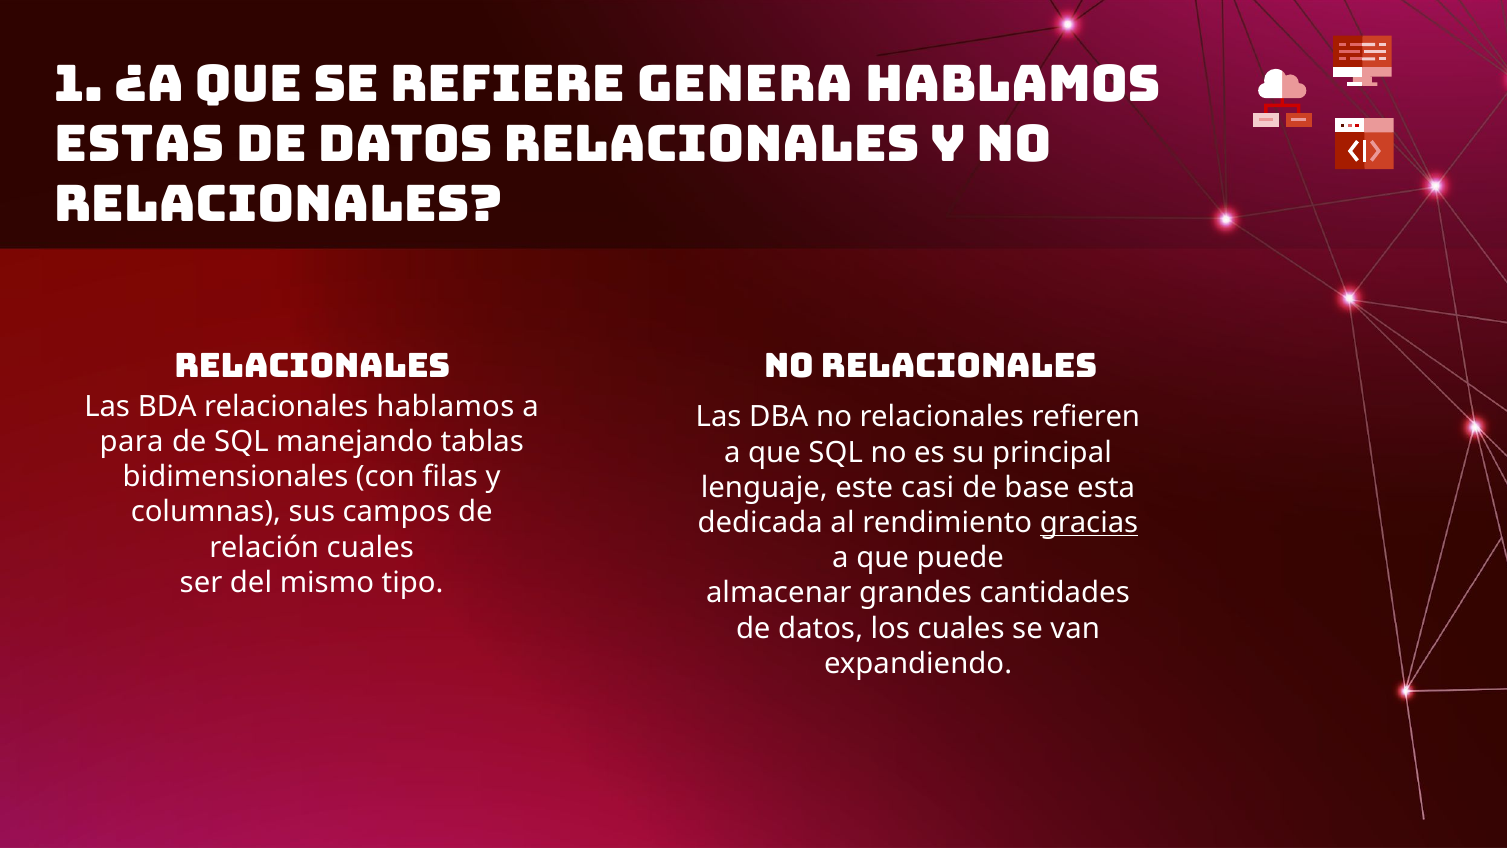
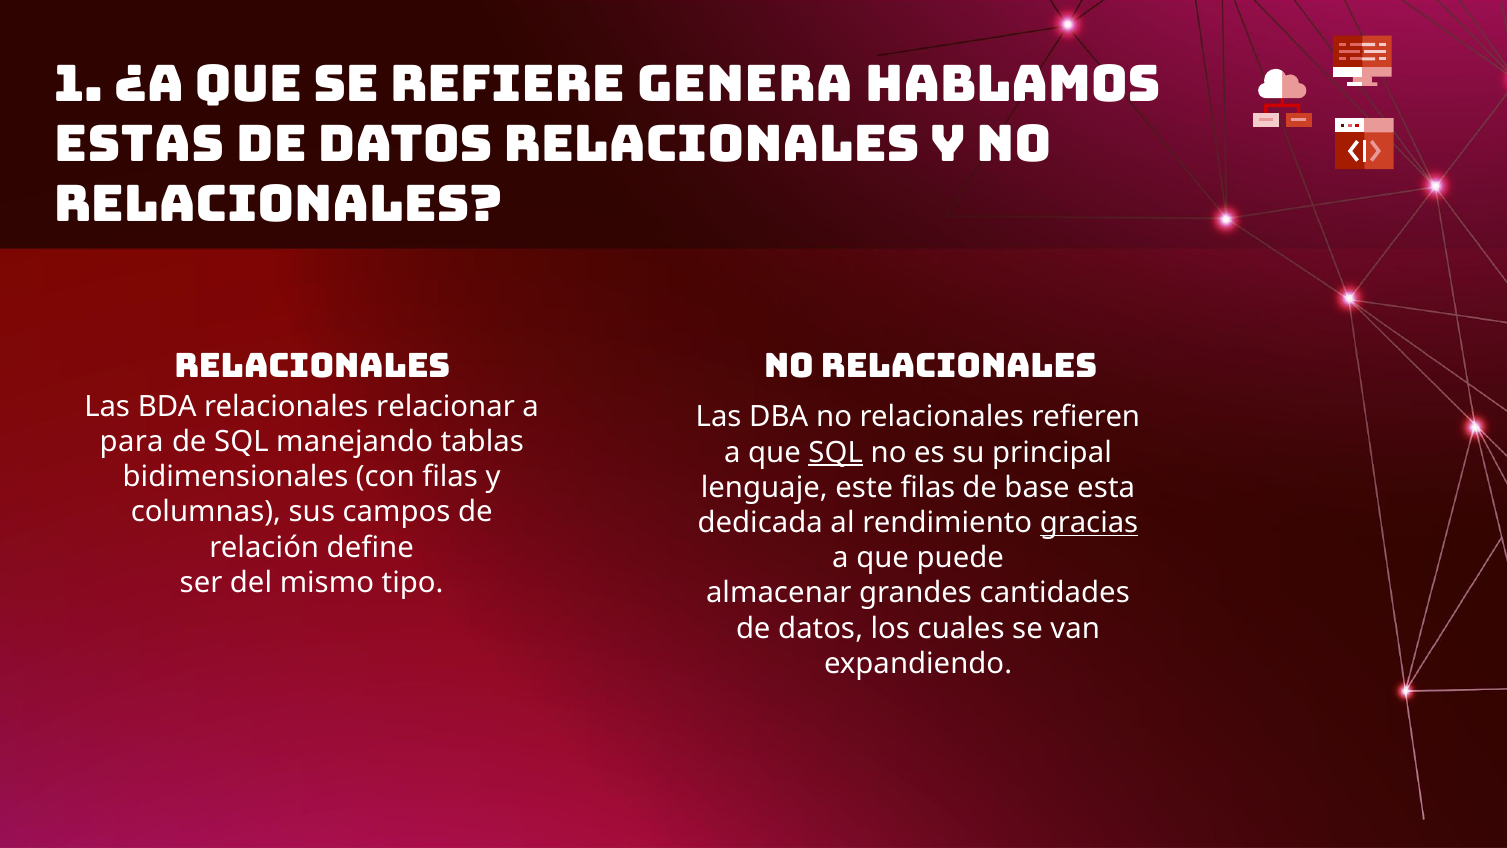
relacionales hablamos: hablamos -> relacionar (446, 406)
SQL underline: none -> present (836, 452)
este casi: casi -> filas (928, 487)
relación cuales: cuales -> define (370, 547)
